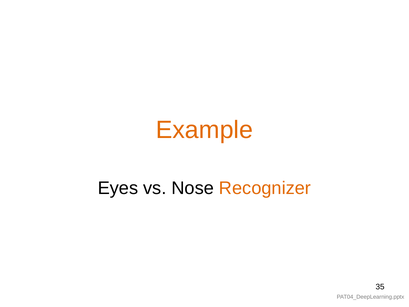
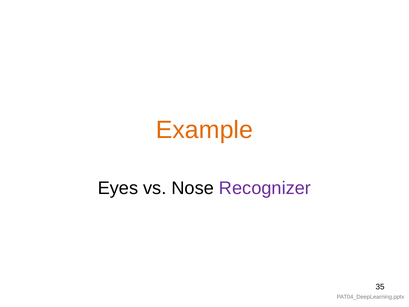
Recognizer colour: orange -> purple (265, 188)
